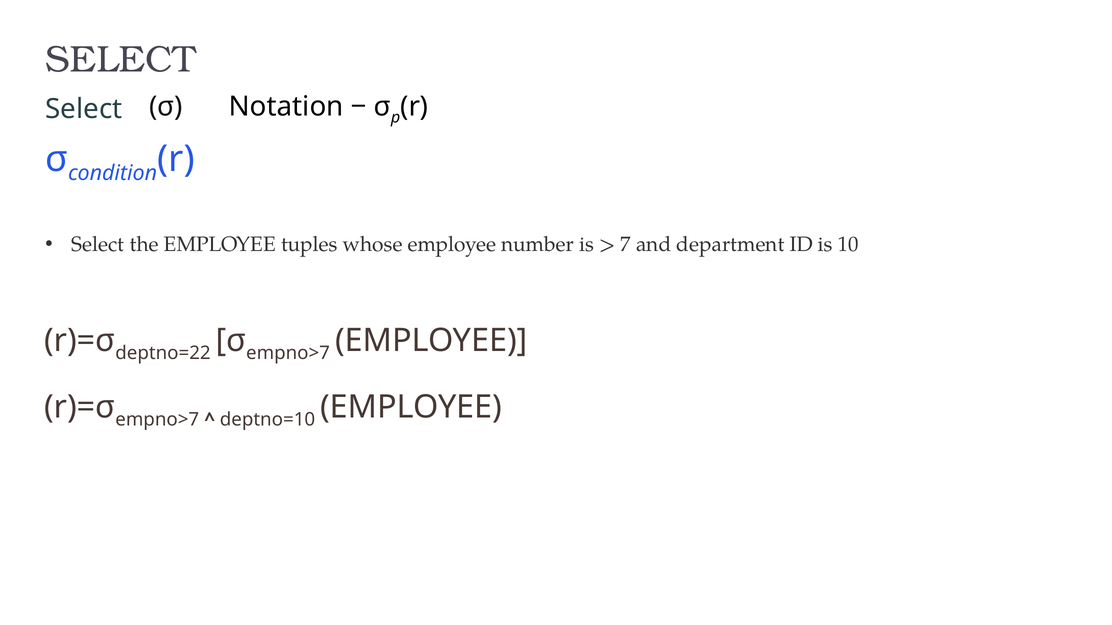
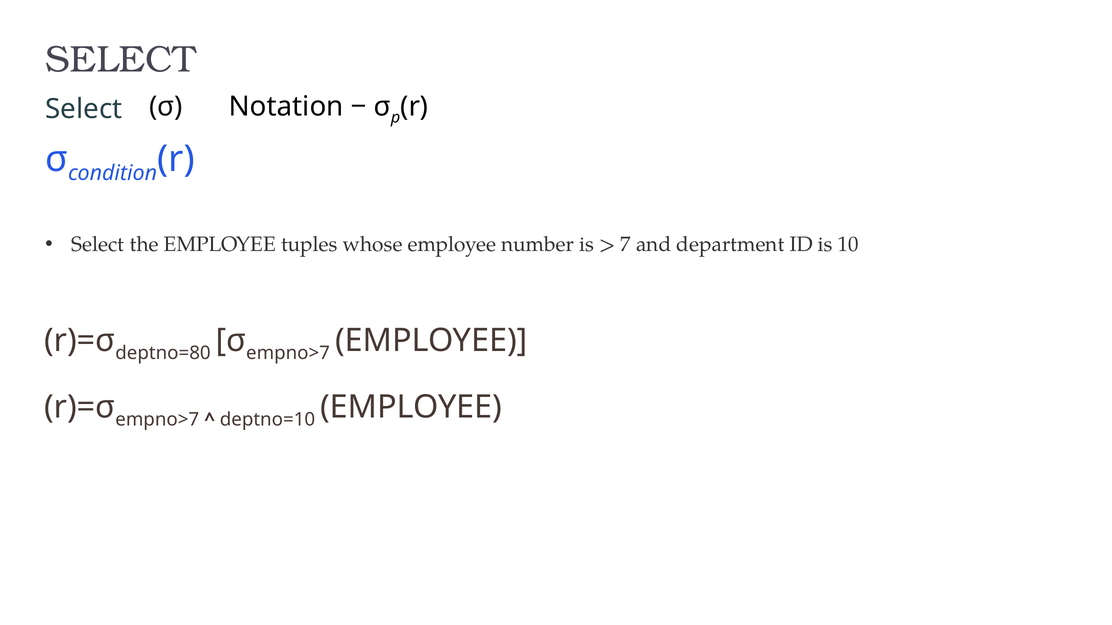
deptno=22: deptno=22 -> deptno=80 (163, 353)
